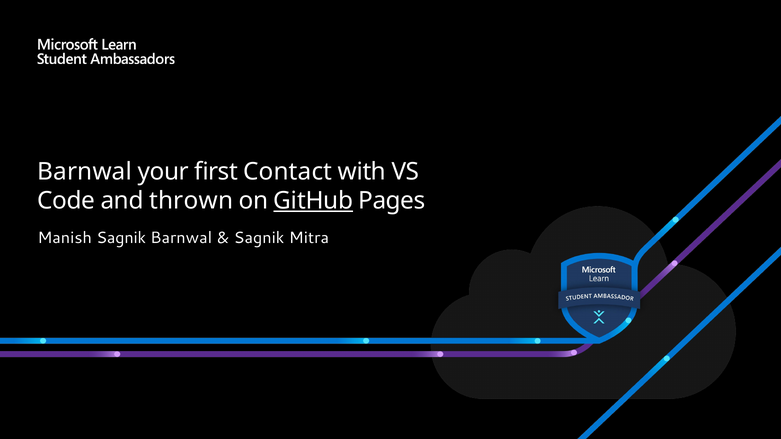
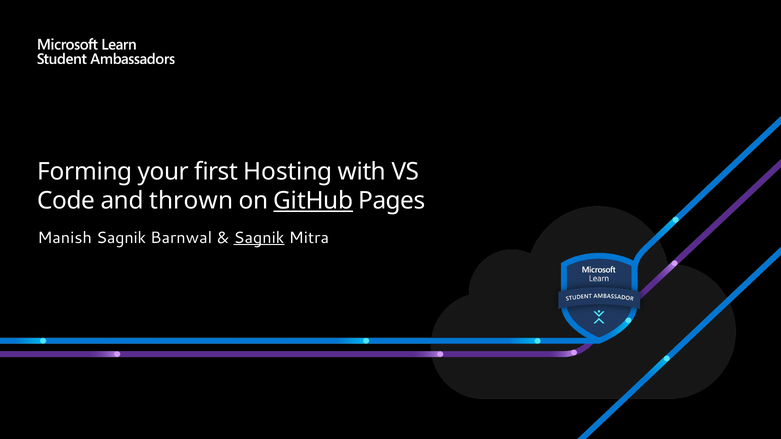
Barnwal: Barnwal -> Forming (85, 172)
Contact: Contact -> Hosting (288, 172)
Sagnik underline: none -> present (259, 238)
